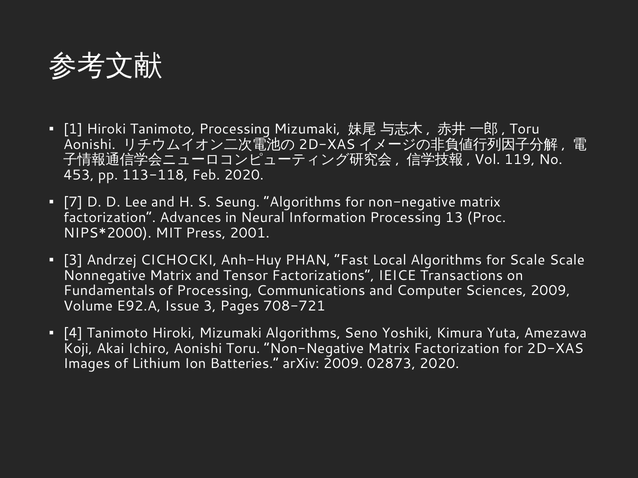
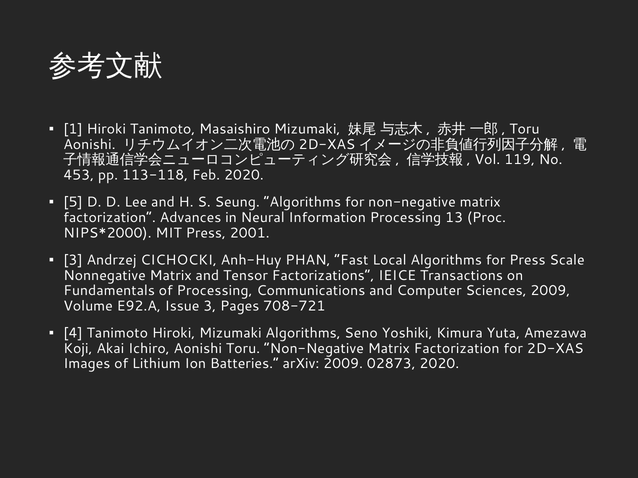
Tanimoto Processing: Processing -> Masaishiro (235, 129)
7: 7 -> 5 (73, 202)
for Scale: Scale -> Press (527, 260)
